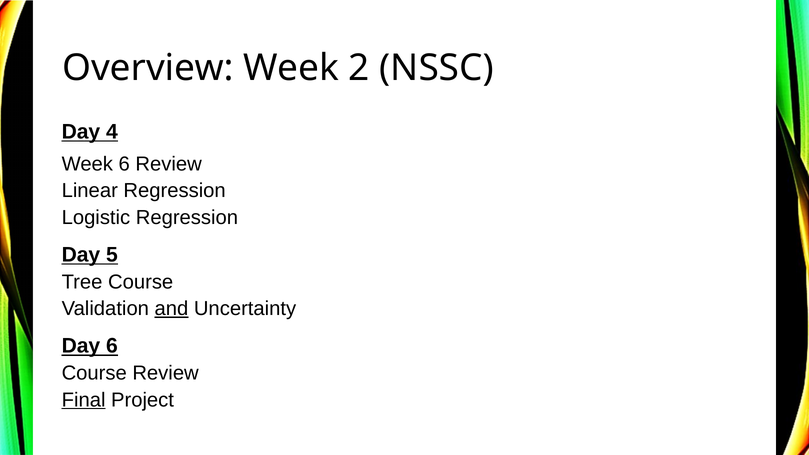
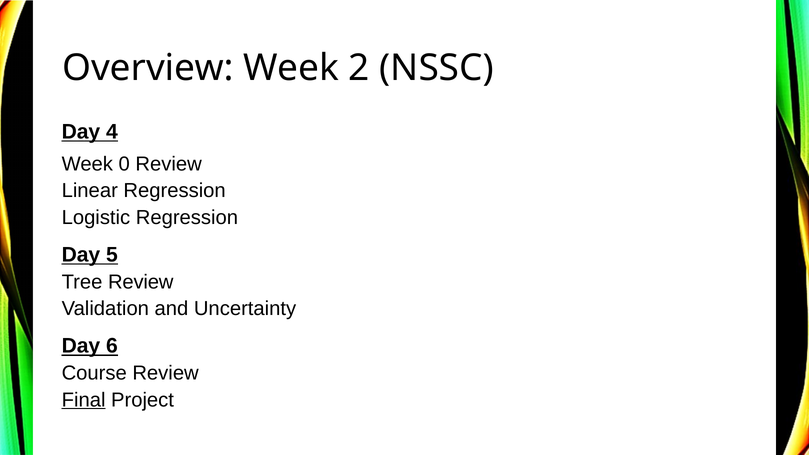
Week 6: 6 -> 0 (124, 164)
Tree Course: Course -> Review (141, 282)
and underline: present -> none (171, 309)
